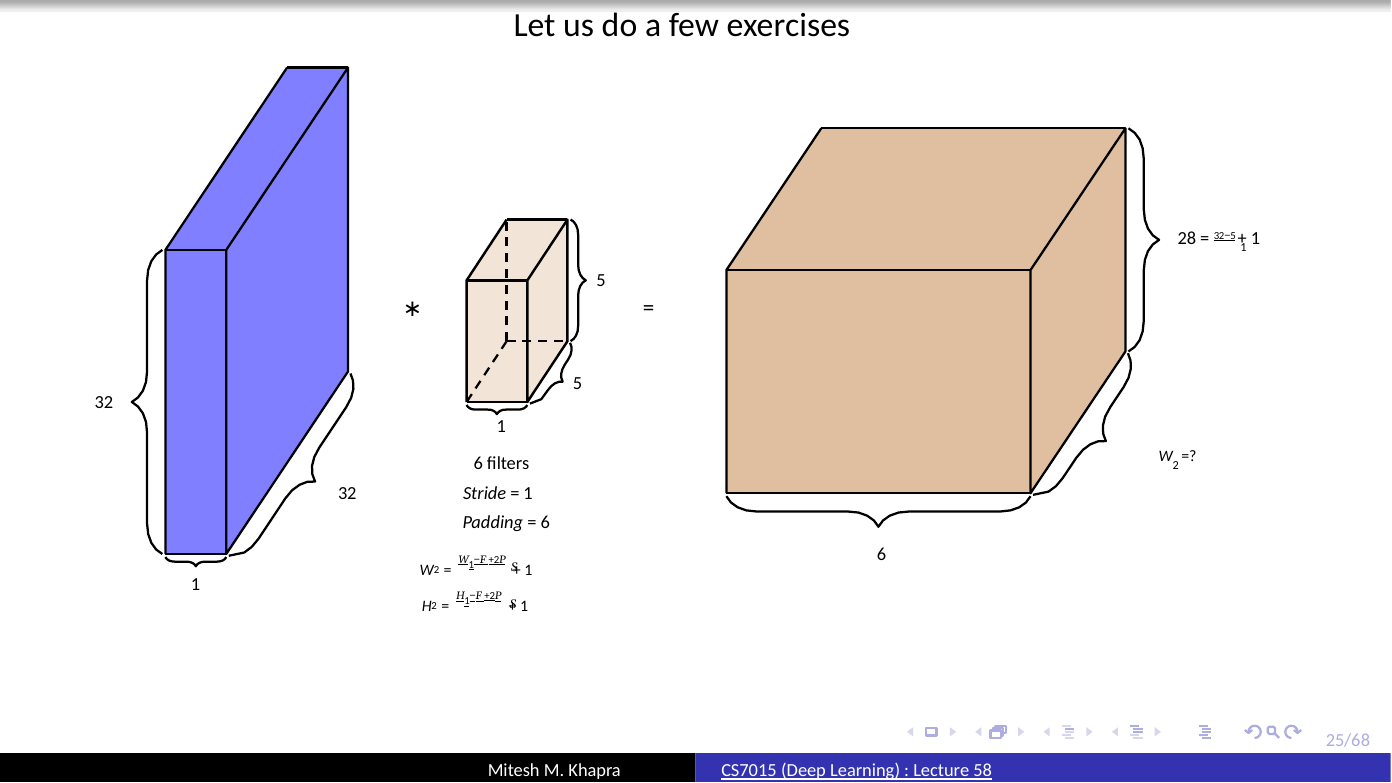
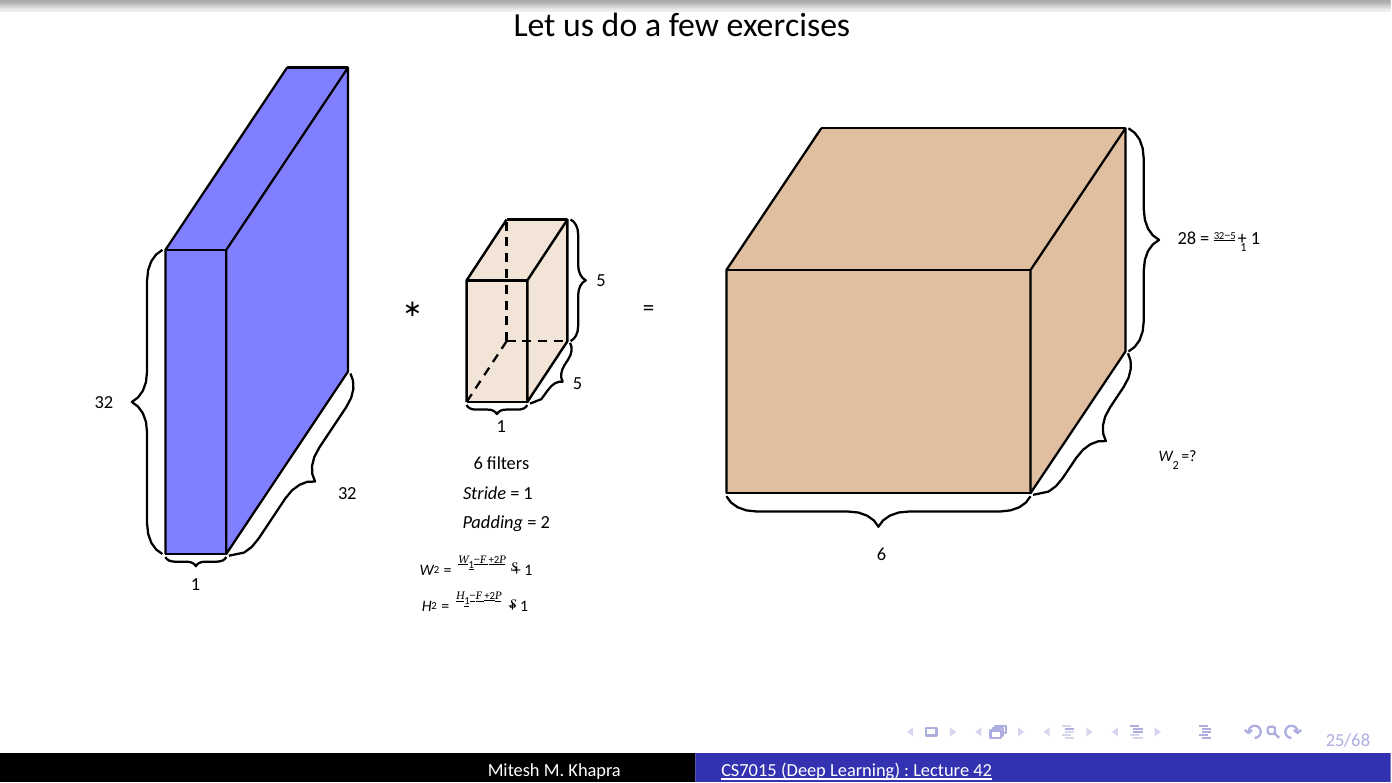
6: 6 -> 2 (545, 522)
58: 58 -> 42 (983, 771)
